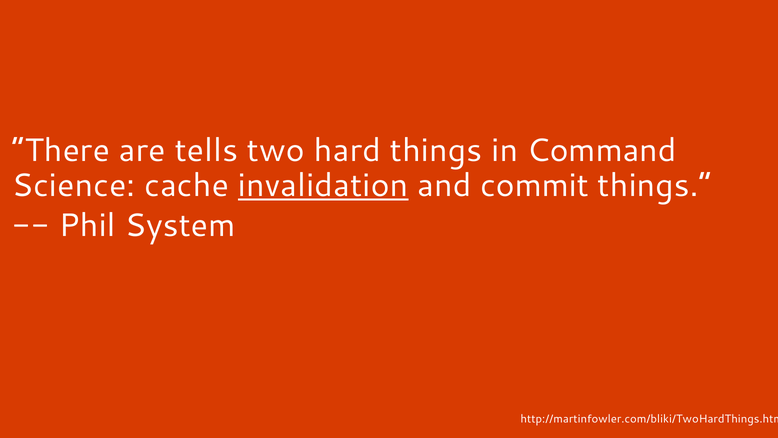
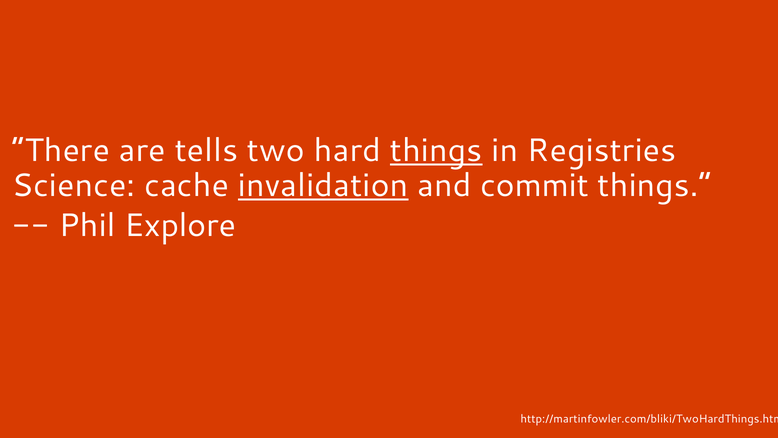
things underline: none -> present (436, 151)
Command: Command -> Registries (602, 151)
System: System -> Explore (180, 225)
